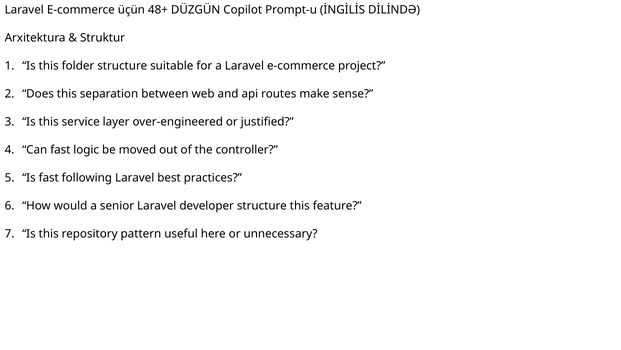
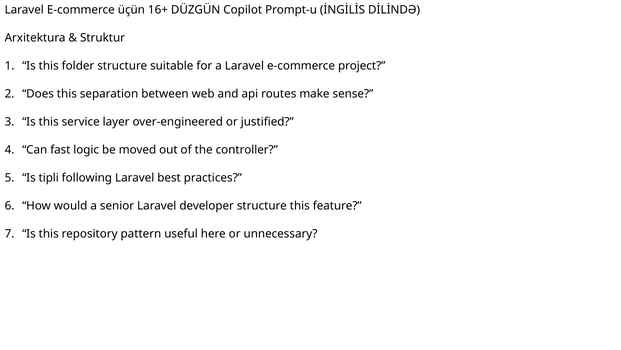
48+: 48+ -> 16+ (158, 10)
Is fast: fast -> tipli (49, 178)
